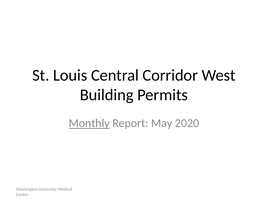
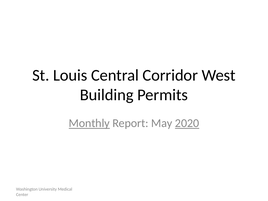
2020 underline: none -> present (187, 123)
